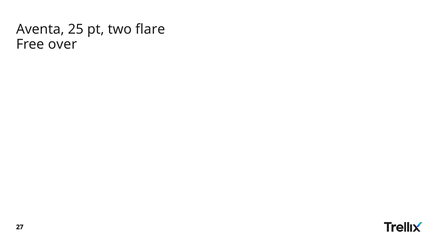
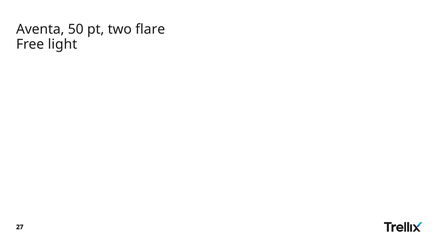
25: 25 -> 50 (76, 29)
over: over -> light (62, 44)
